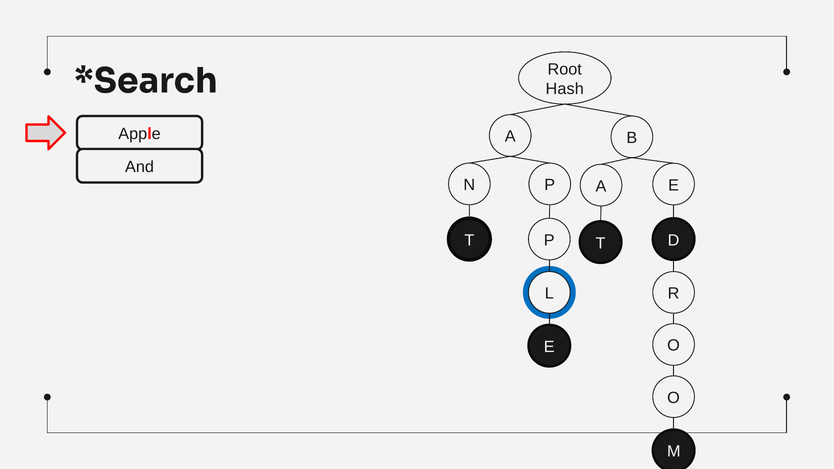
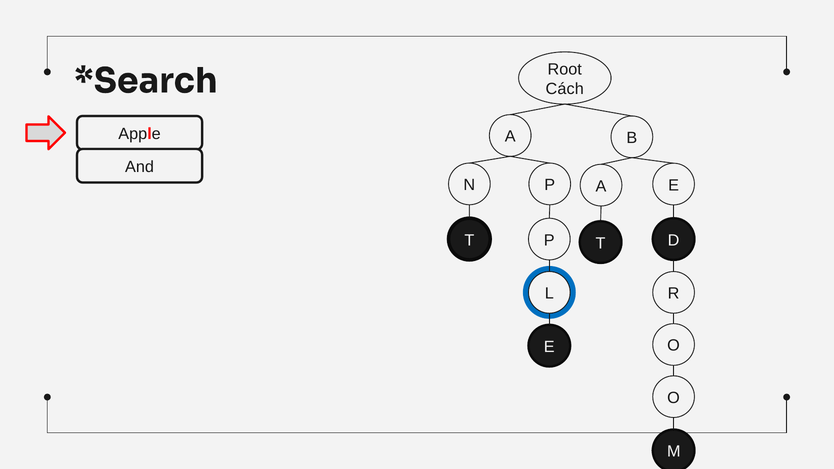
Hash: Hash -> Cách (565, 89)
